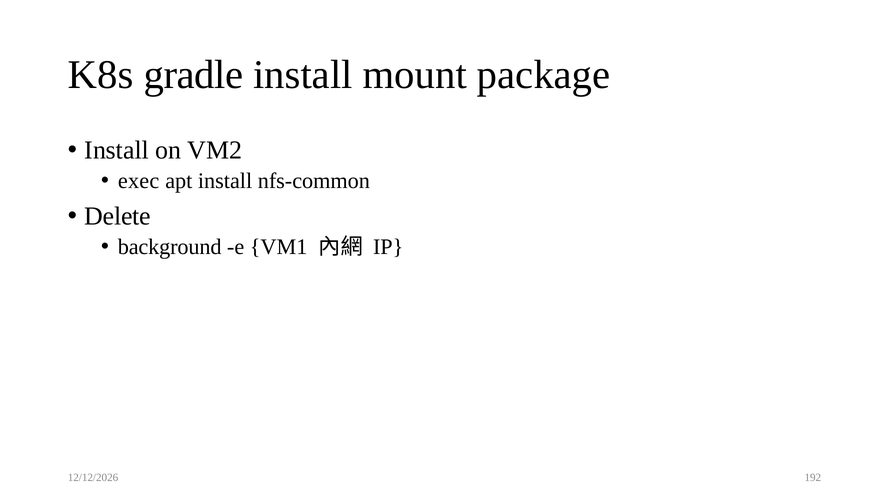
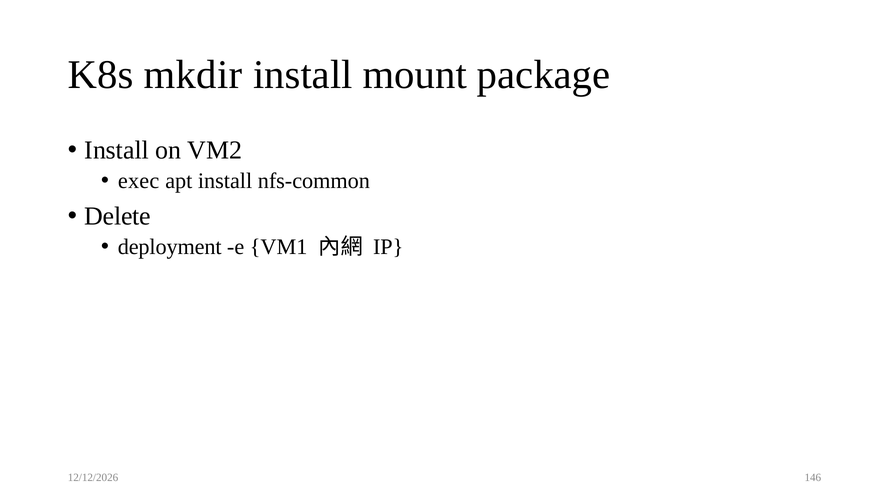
gradle: gradle -> mkdir (193, 75)
background: background -> deployment (170, 247)
192: 192 -> 146 (813, 478)
